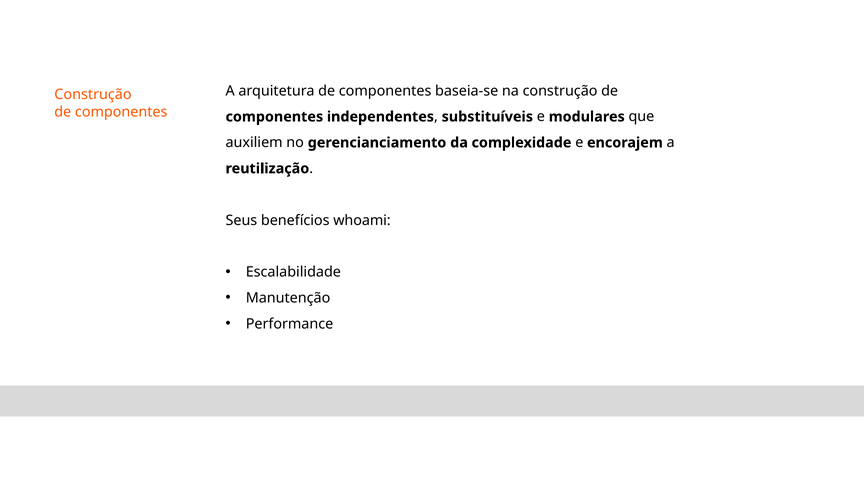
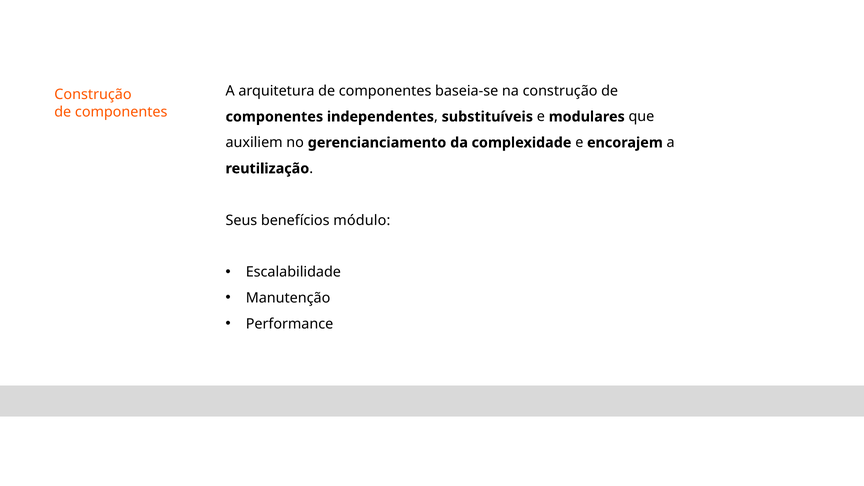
whoami: whoami -> módulo (362, 220)
